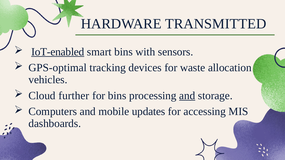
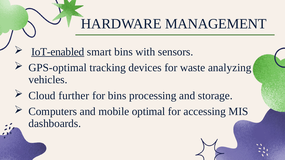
TRANSMITTED: TRANSMITTED -> MANAGEMENT (216, 24)
allocation: allocation -> analyzing (230, 68)
and underline: present -> none (187, 96)
updates: updates -> optimal (149, 112)
